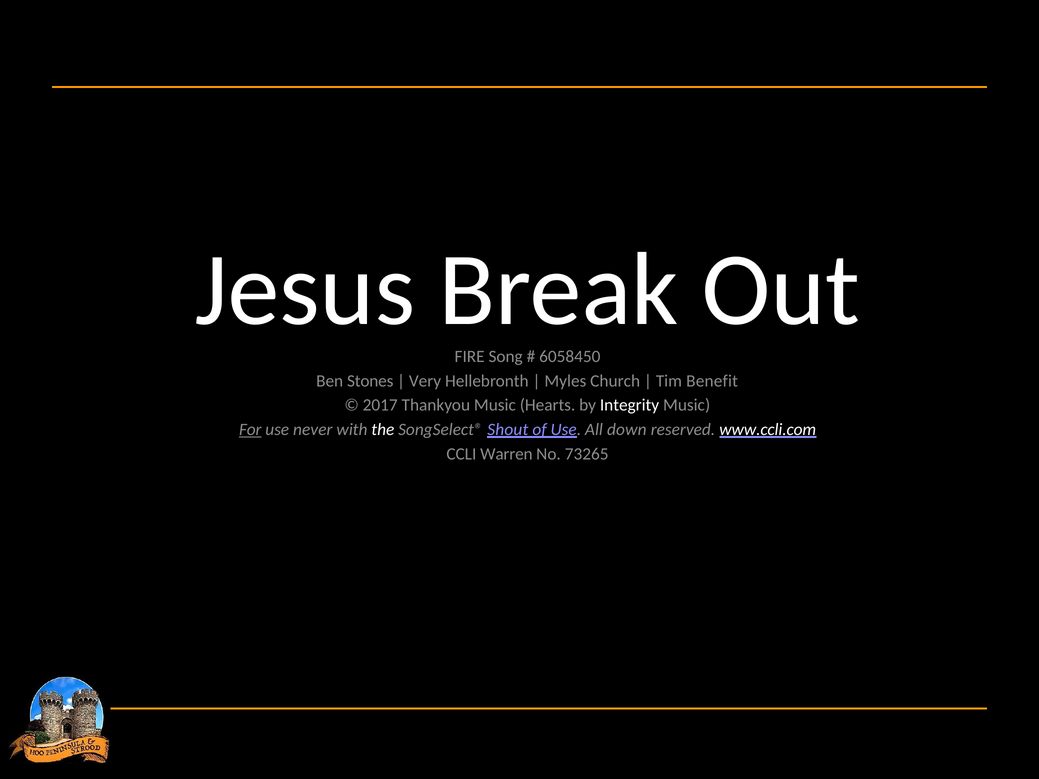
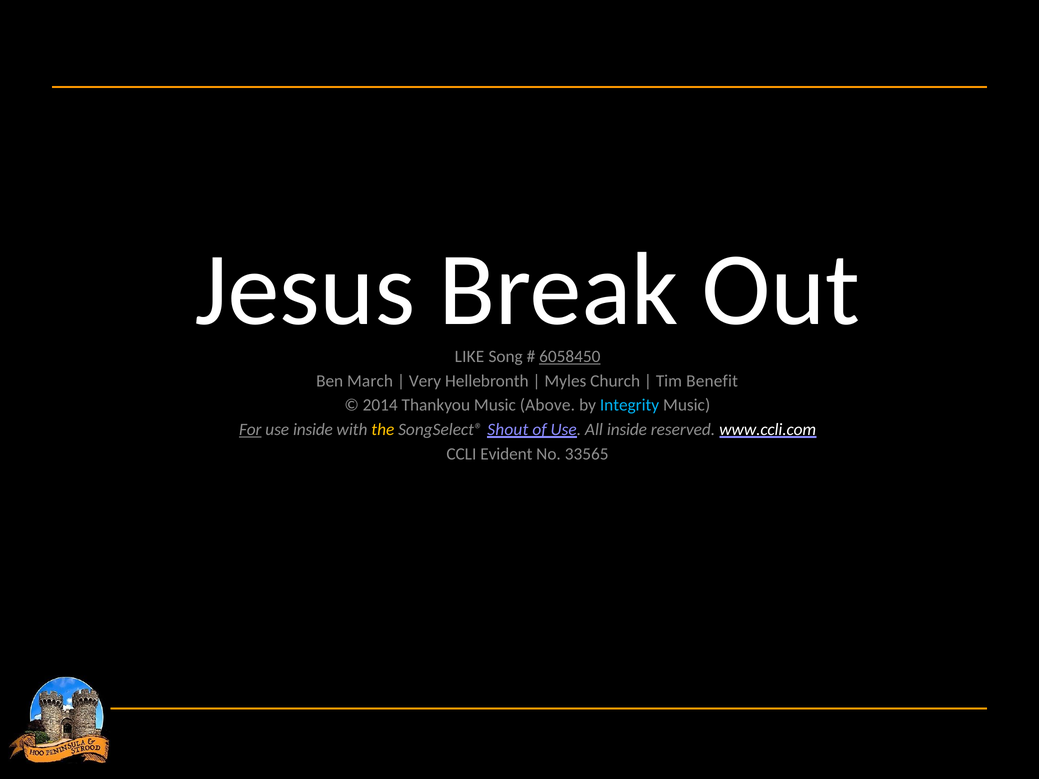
FIRE: FIRE -> LIKE (470, 357)
6058450 underline: none -> present (570, 357)
Stones: Stones -> March (370, 381)
2017: 2017 -> 2014 (380, 405)
Hearts: Hearts -> Above (547, 405)
Integrity colour: white -> light blue (630, 405)
use never: never -> inside (313, 430)
the colour: white -> yellow (383, 430)
All down: down -> inside (627, 430)
Warren: Warren -> Evident (506, 454)
73265: 73265 -> 33565 (587, 454)
